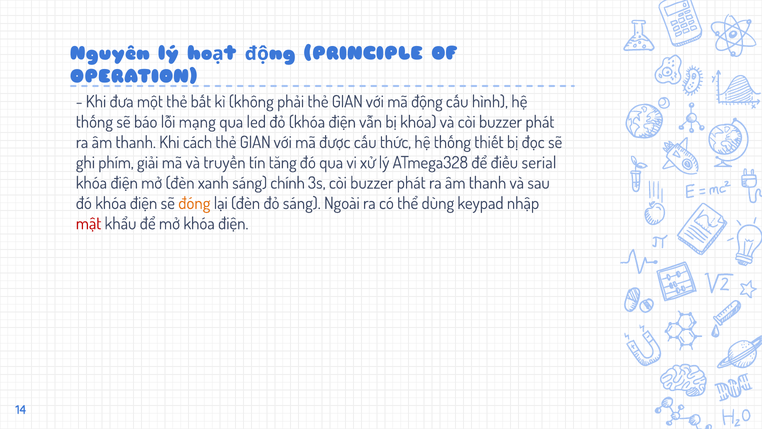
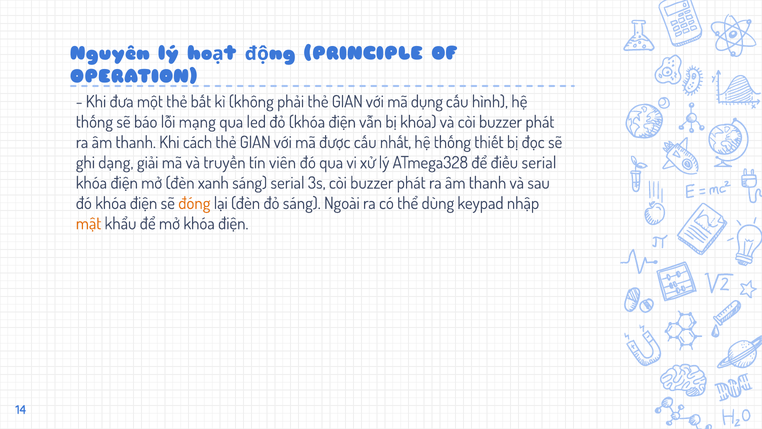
động: động -> dụng (427, 102)
thức: thức -> nhất (396, 142)
phím: phím -> dạng (116, 163)
tăng: tăng -> viên (283, 163)
sáng chính: chính -> serial (287, 183)
mật colour: red -> orange (89, 224)
